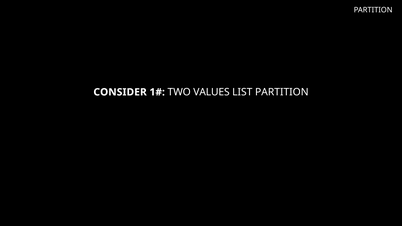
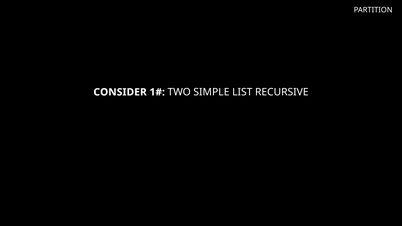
VALUES: VALUES -> SIMPLE (211, 92)
LIST PARTITION: PARTITION -> RECURSIVE (282, 92)
